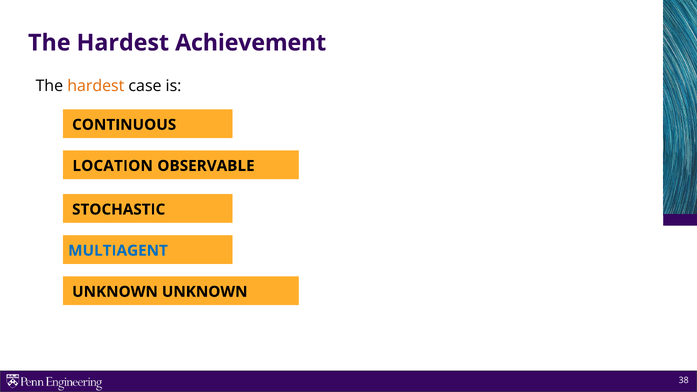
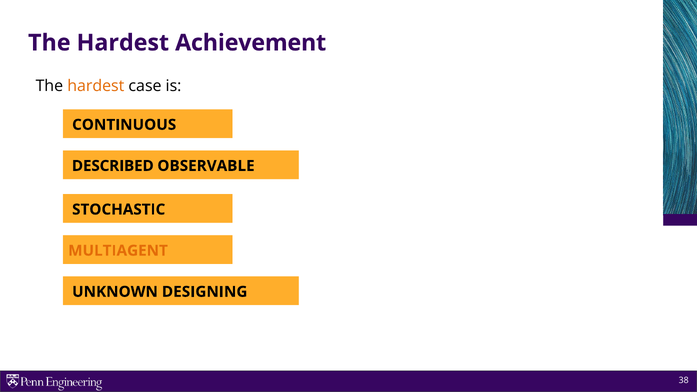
LOCATION: LOCATION -> DESCRIBED (113, 166)
MULTIAGENT colour: blue -> orange (118, 251)
UNKNOWN UNKNOWN: UNKNOWN -> DESIGNING (205, 292)
